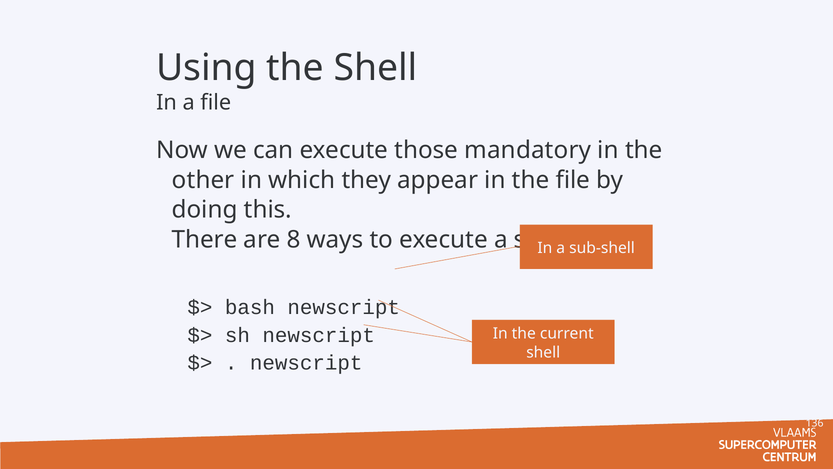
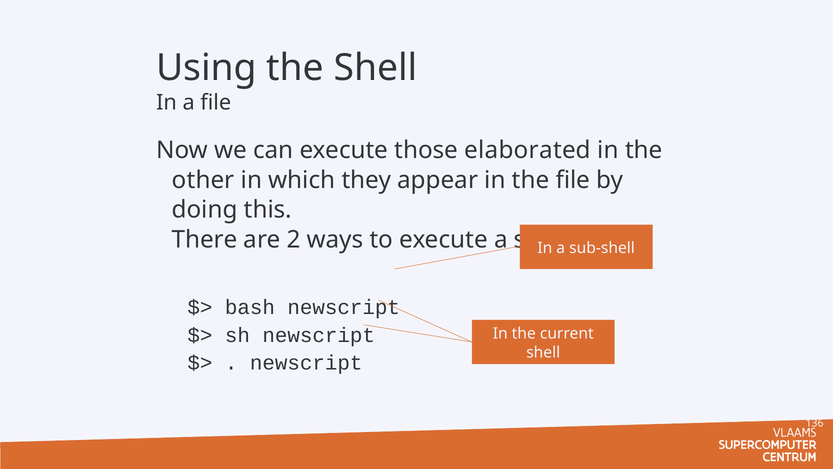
mandatory: mandatory -> elaborated (528, 150)
8: 8 -> 2 (294, 239)
